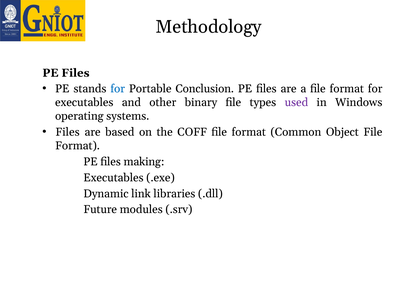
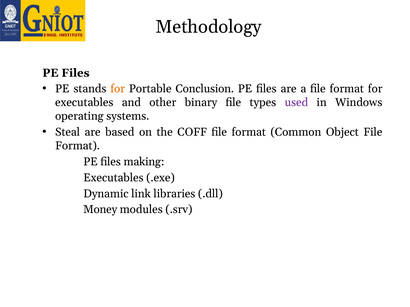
for colour: blue -> orange (118, 89)
Files: Files -> Steal (68, 132)
Future: Future -> Money (100, 210)
